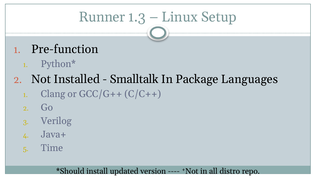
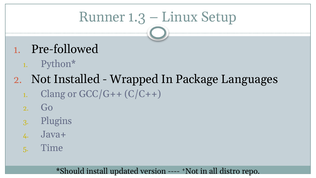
Pre-function: Pre-function -> Pre-followed (65, 49)
Smalltalk: Smalltalk -> Wrapped (134, 79)
Verilog: Verilog -> Plugins (56, 121)
